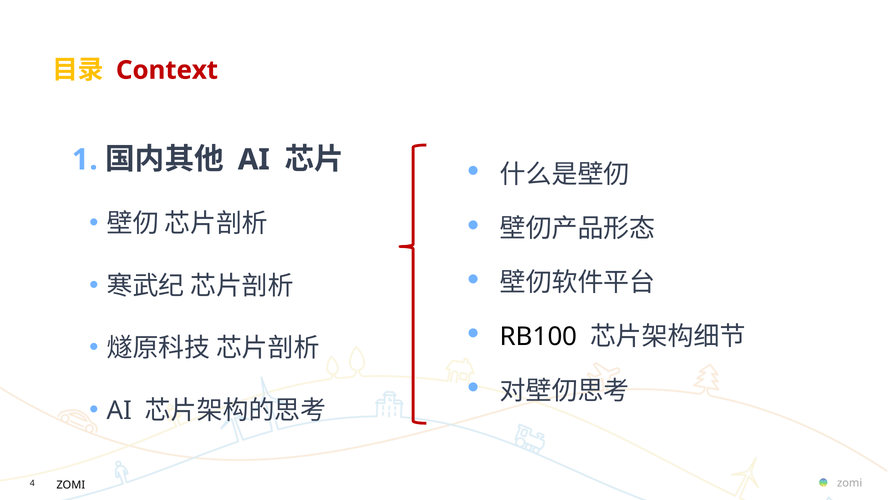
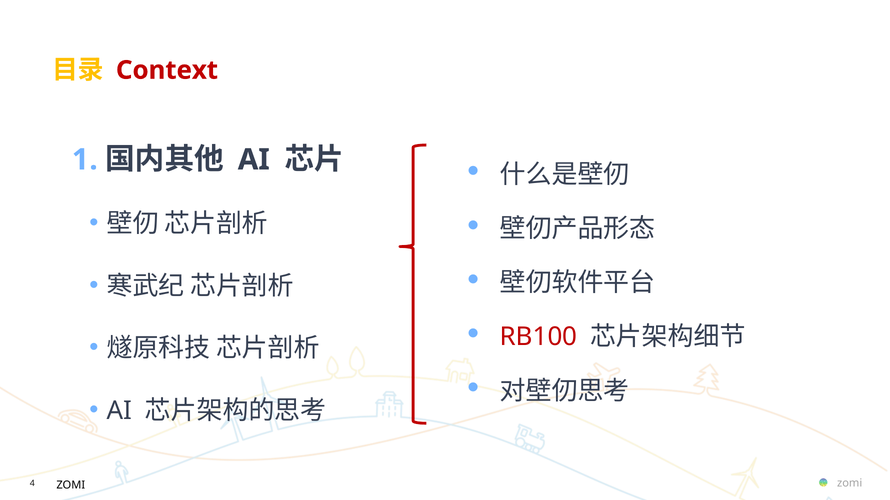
RB100 colour: black -> red (538, 337)
